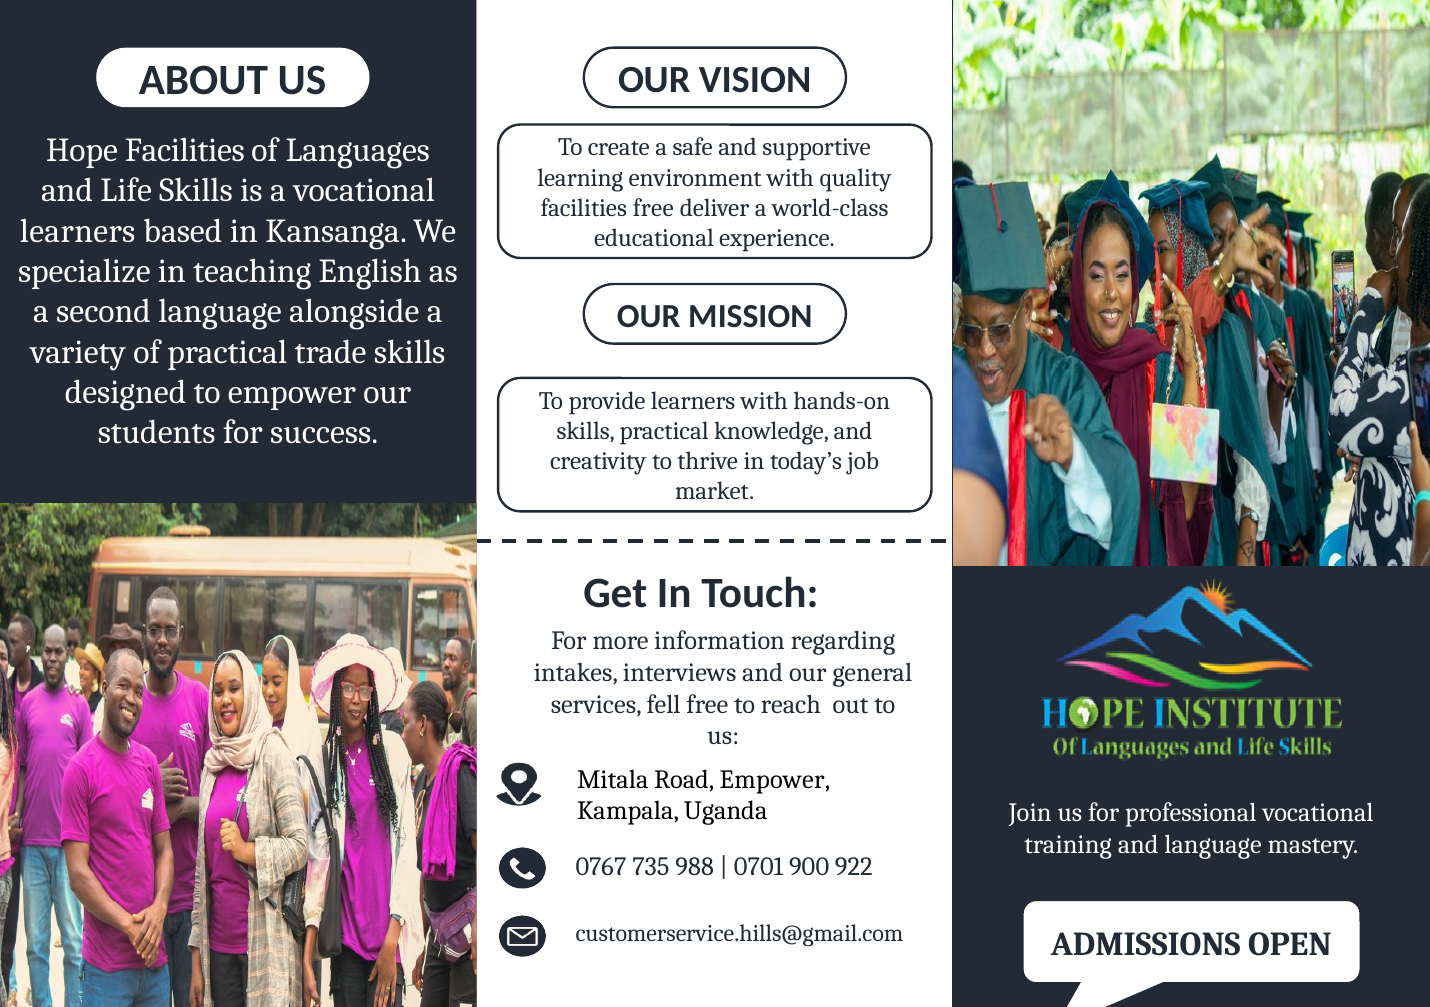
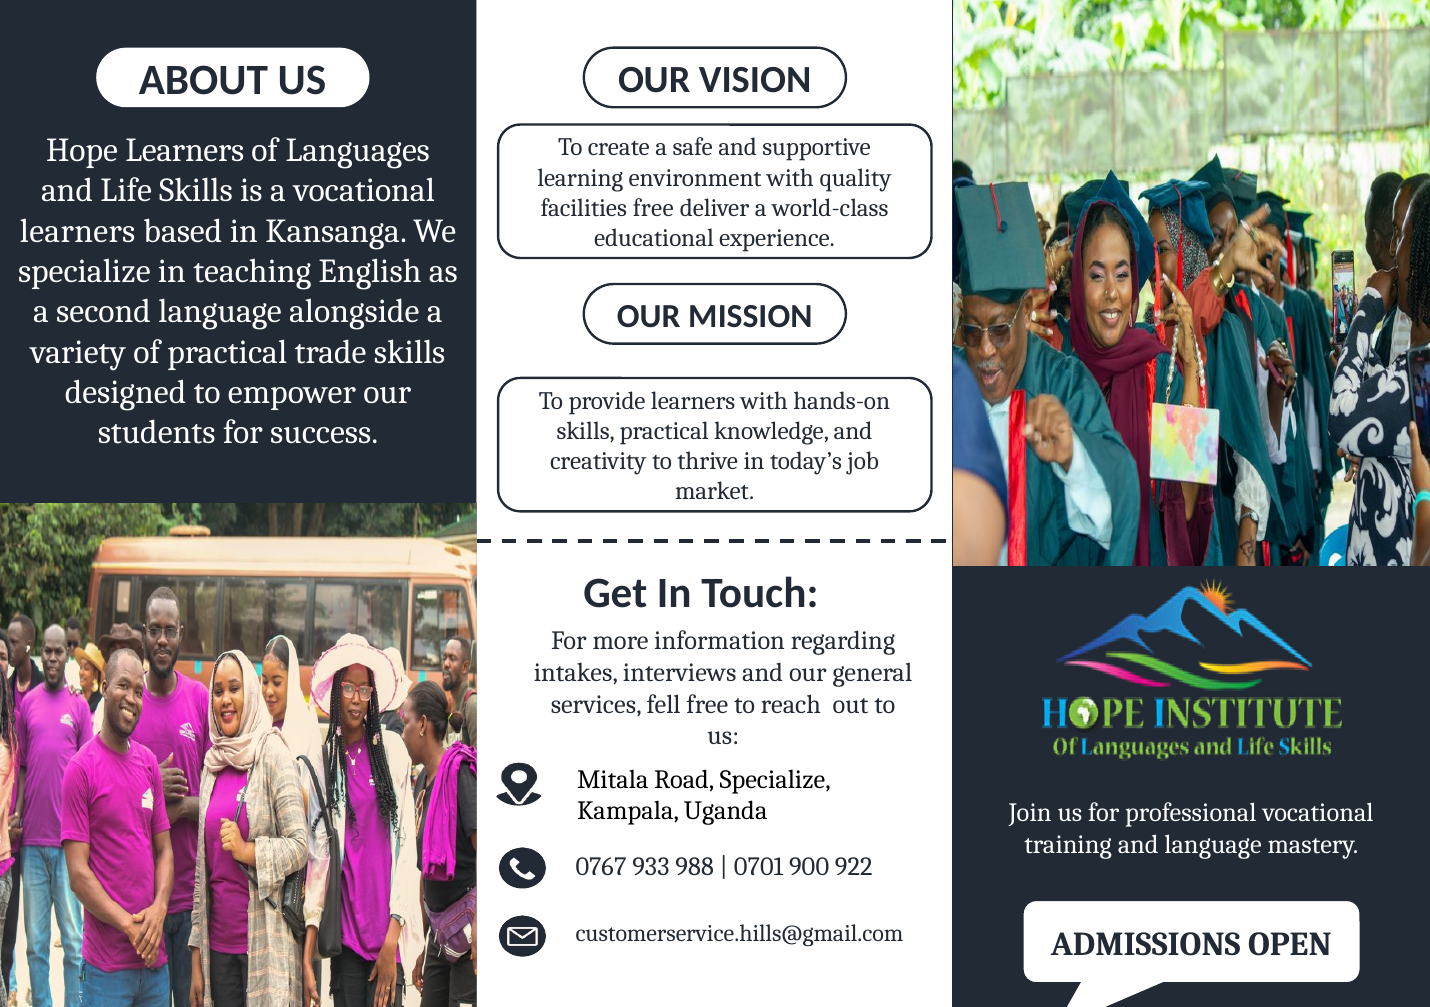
Hope Facilities: Facilities -> Learners (185, 150)
Road Empower: Empower -> Specialize (775, 780)
735: 735 -> 933 (651, 868)
